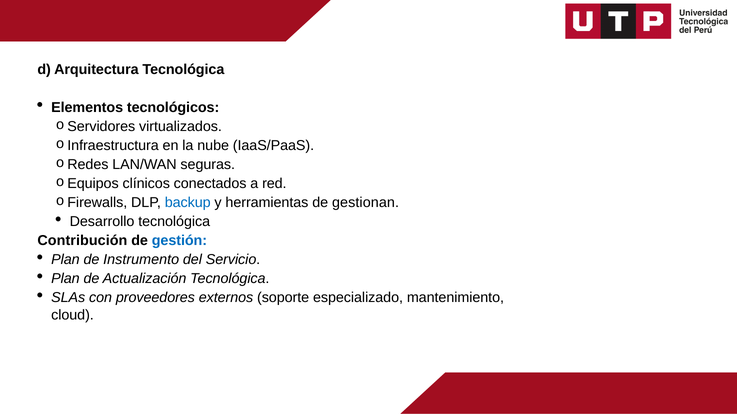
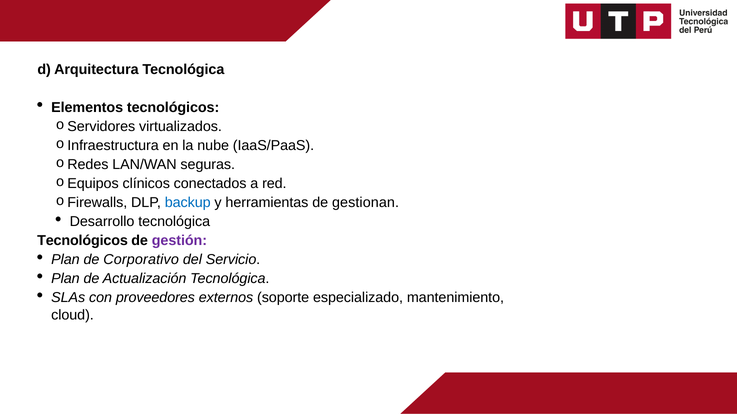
Contribución: Contribución -> Tecnológicos (83, 241)
gestión colour: blue -> purple (179, 241)
Instrumento: Instrumento -> Corporativo (141, 260)
